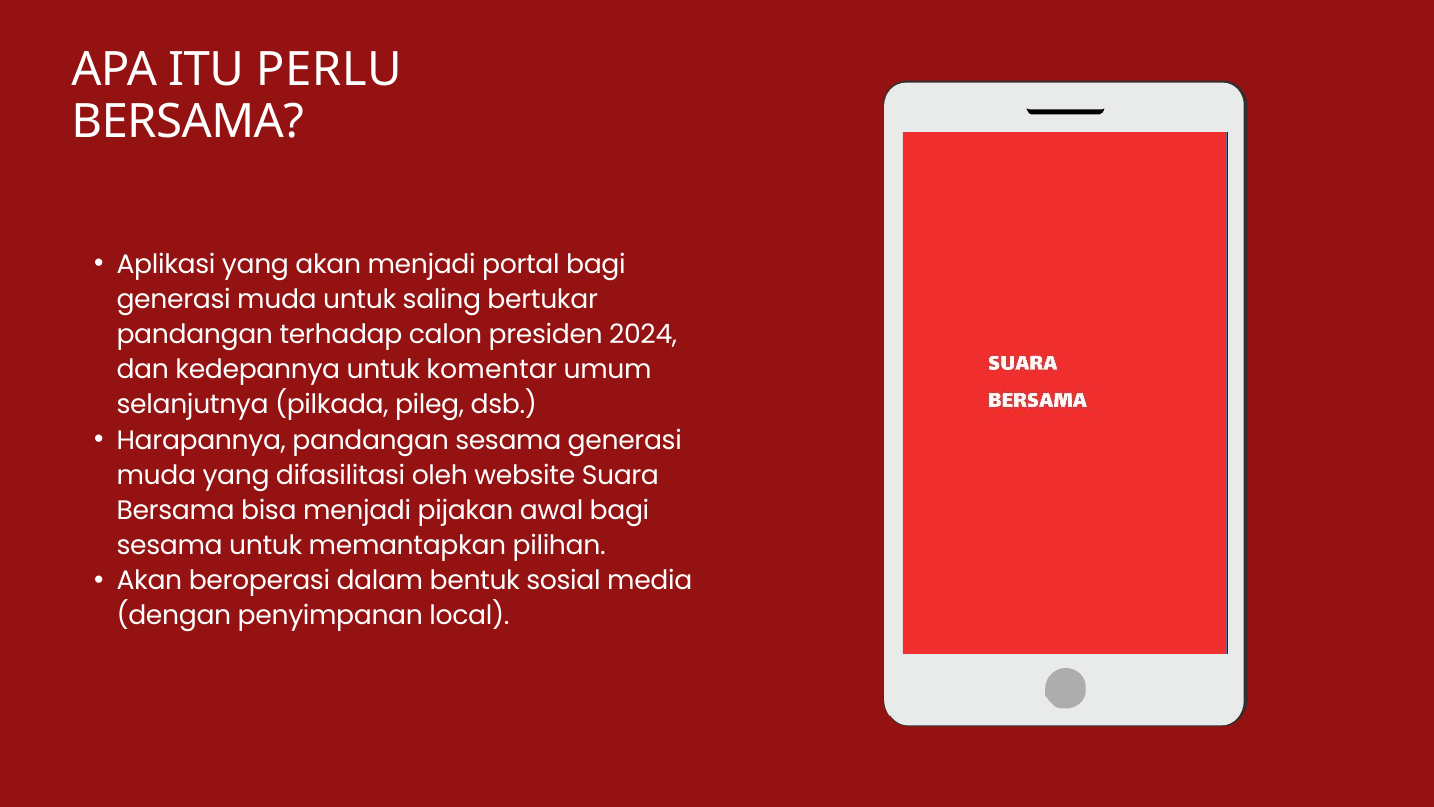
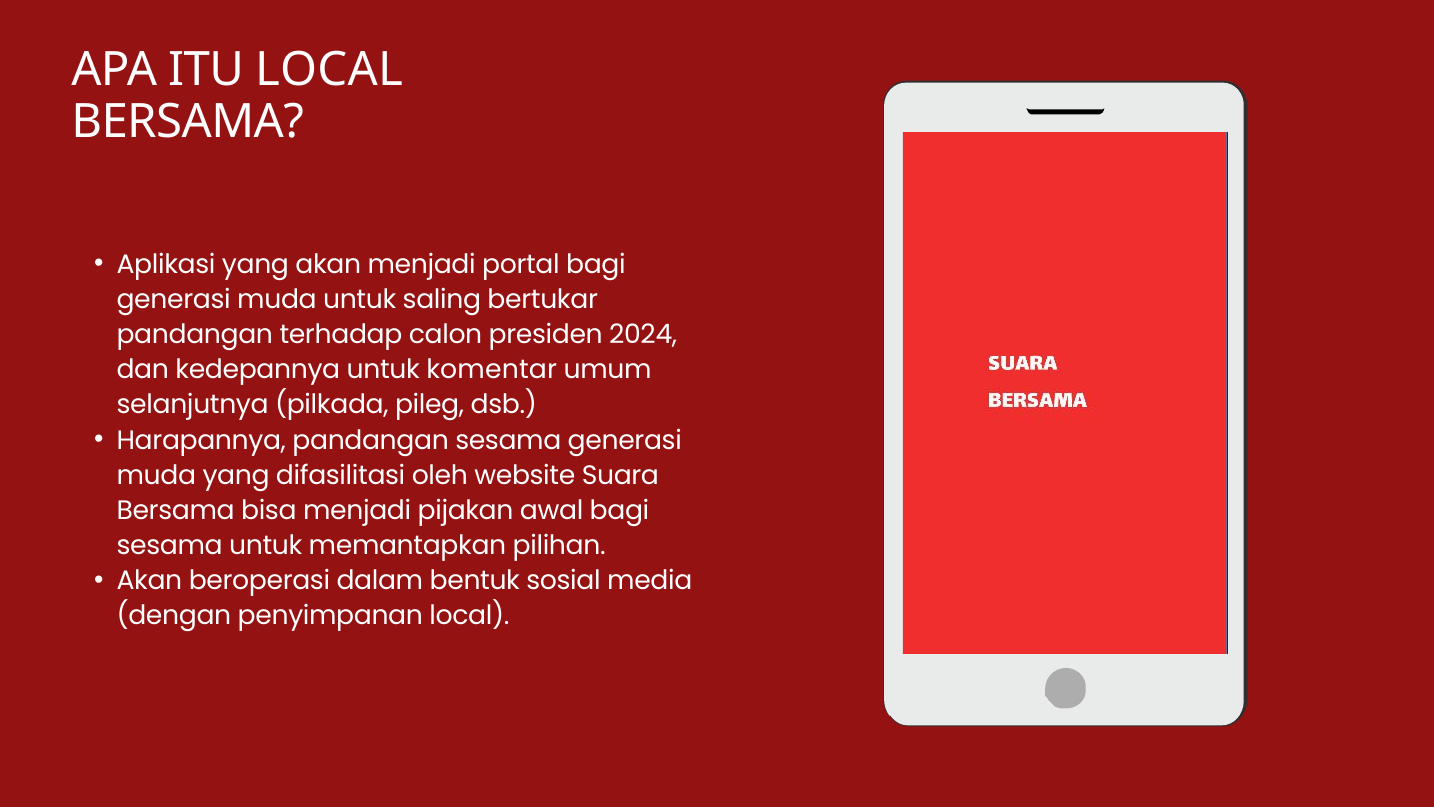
ITU PERLU: PERLU -> LOCAL (329, 70)
